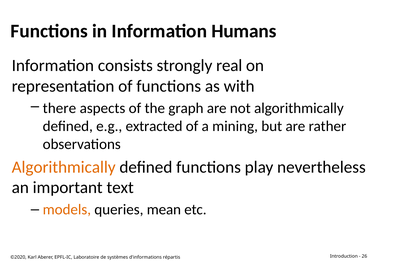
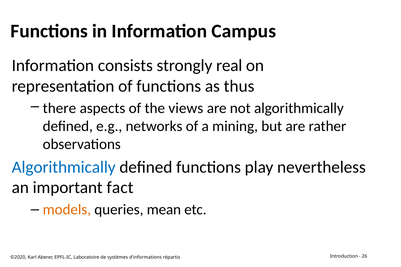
Humans: Humans -> Campus (244, 31)
with: with -> thus (239, 86)
graph: graph -> views (186, 108)
extracted: extracted -> networks (154, 126)
Algorithmically colour: orange -> blue (64, 167)
text: text -> fact (120, 188)
